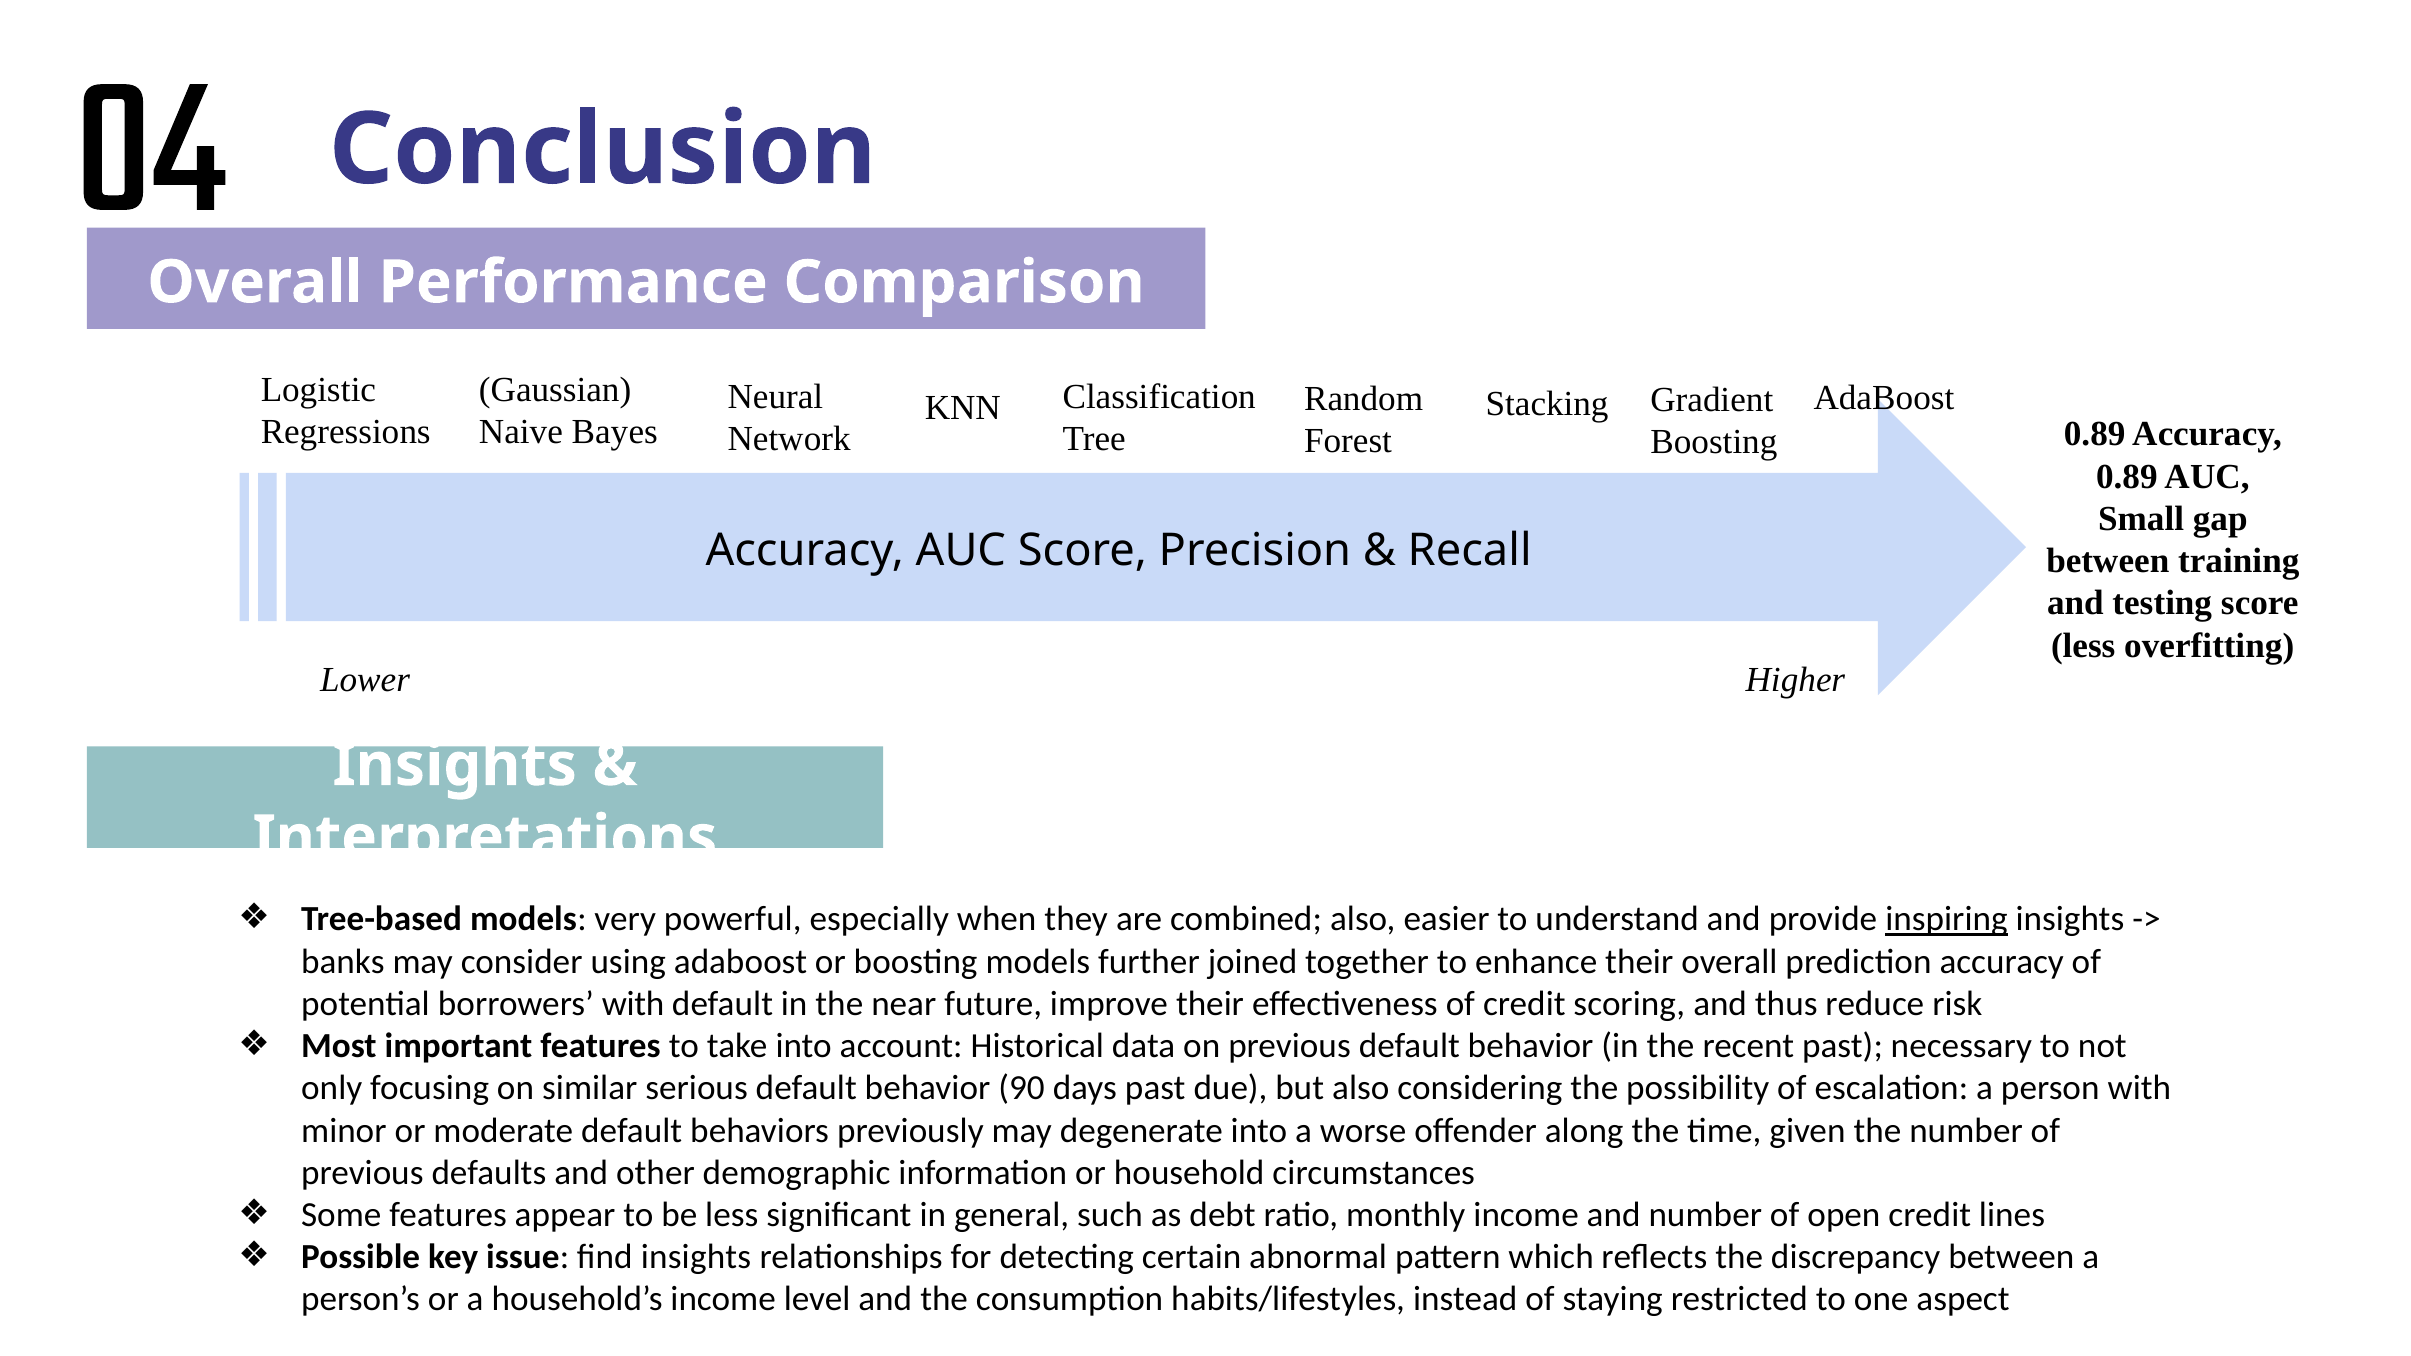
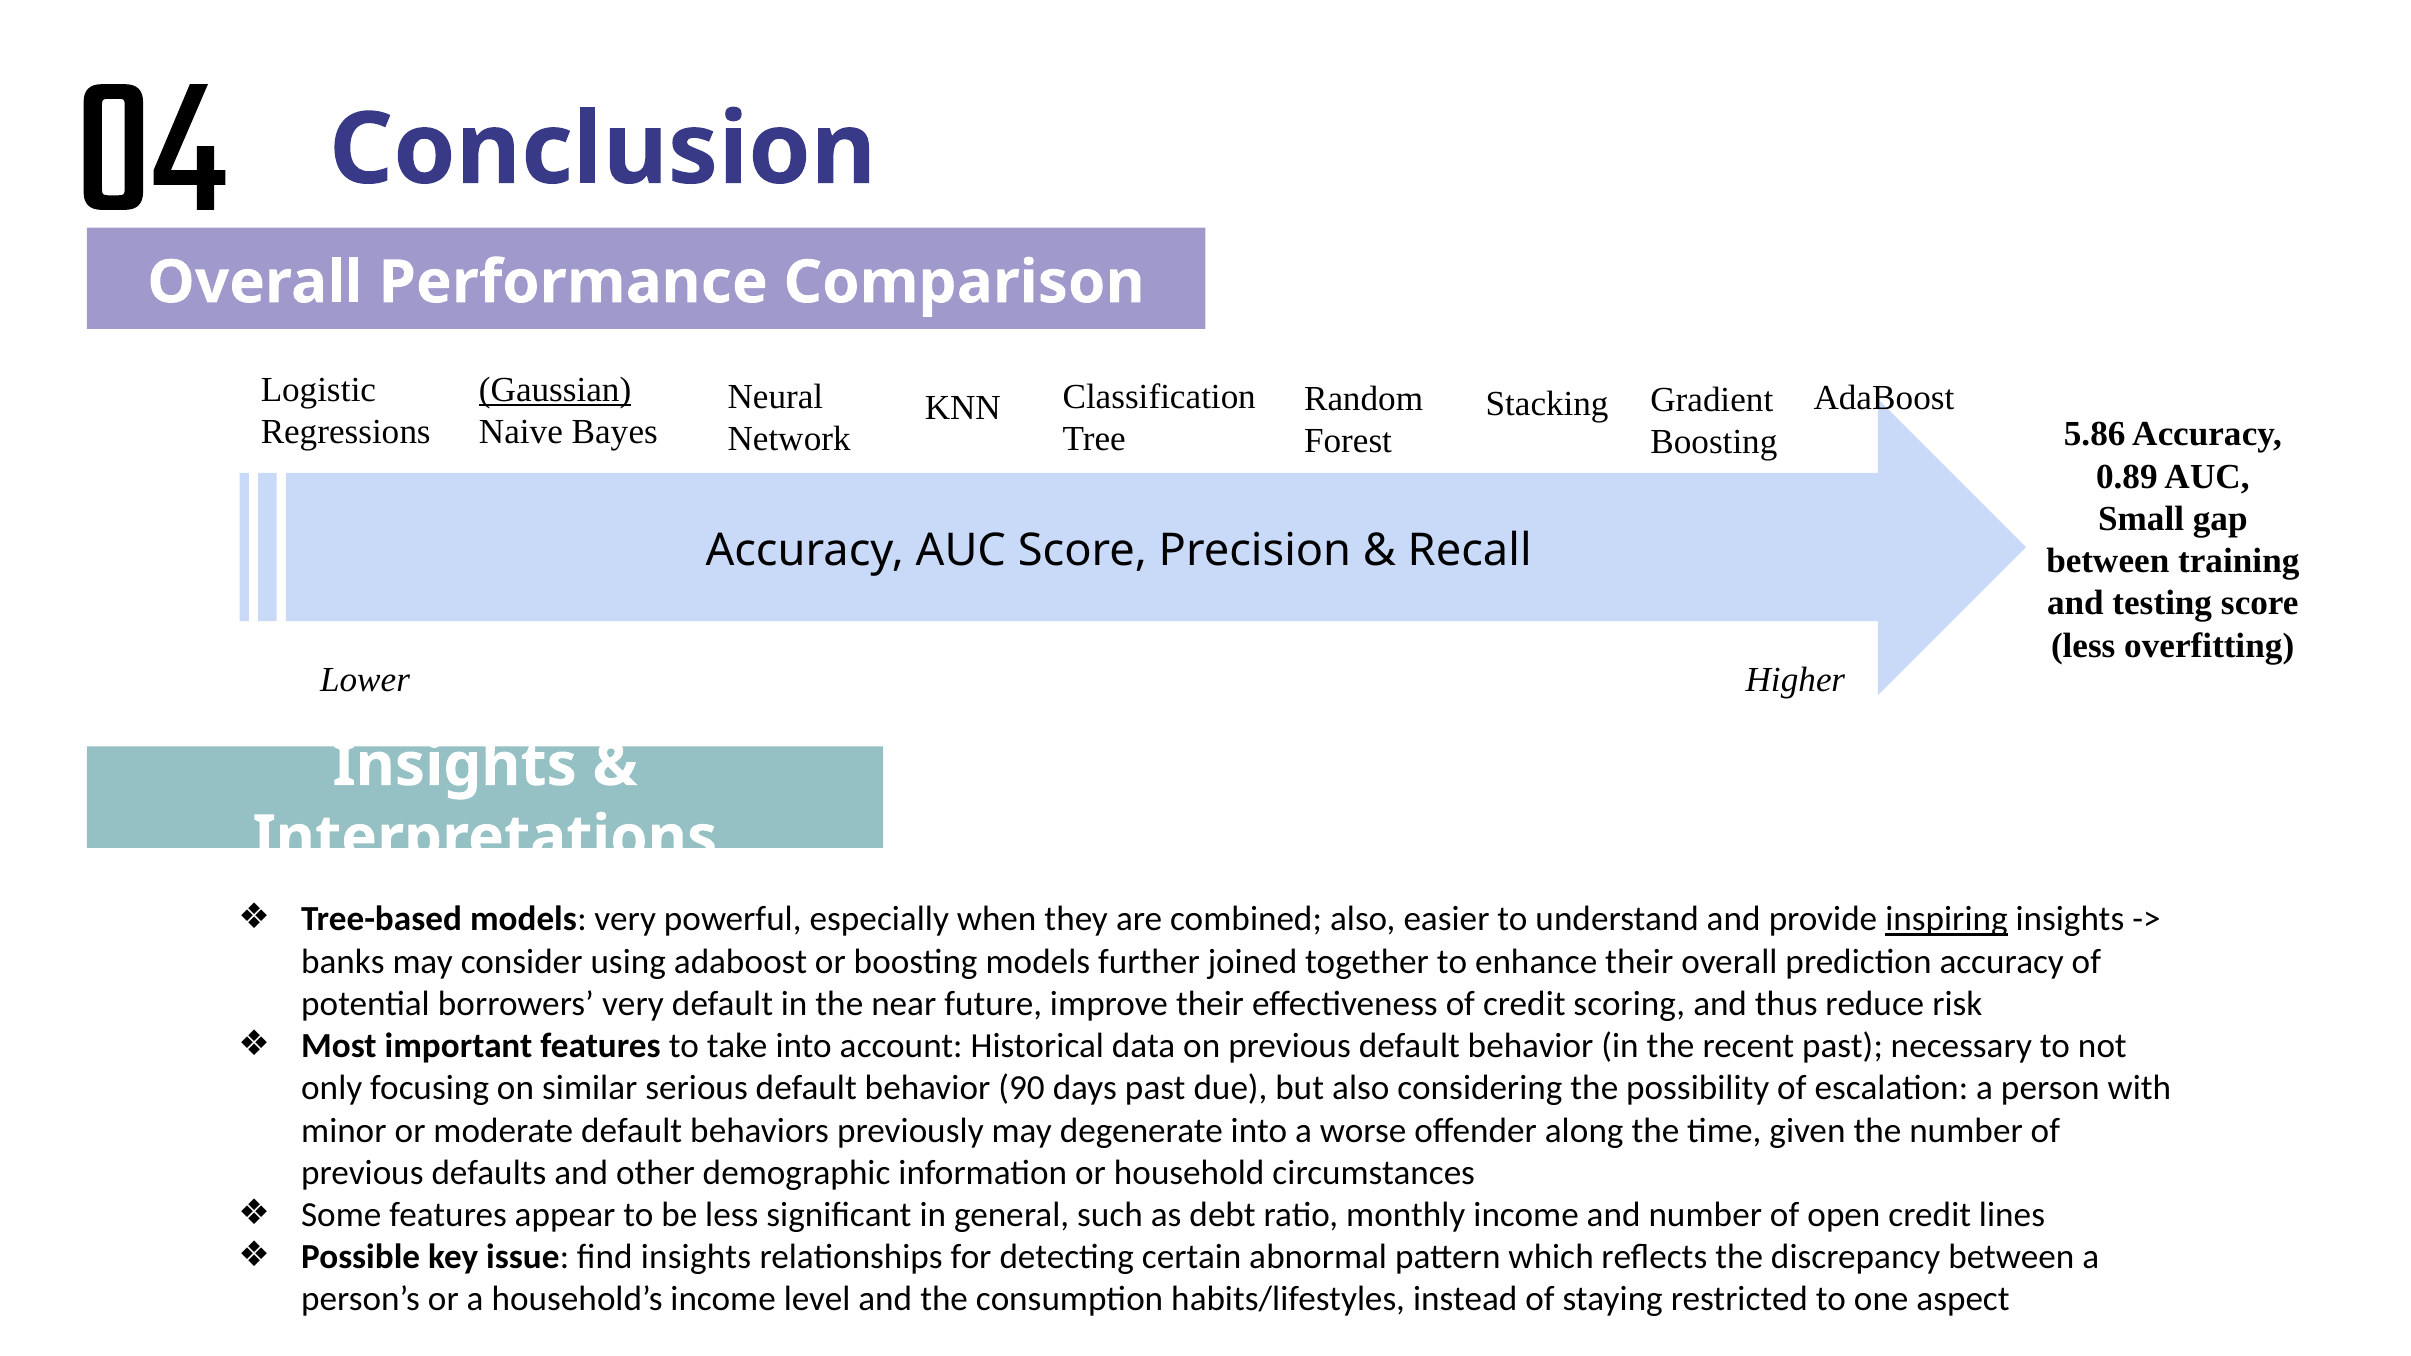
Gaussian underline: none -> present (555, 390)
0.89: 0.89 -> 5.86 (2095, 434)
borrowers with: with -> very (633, 1004)
